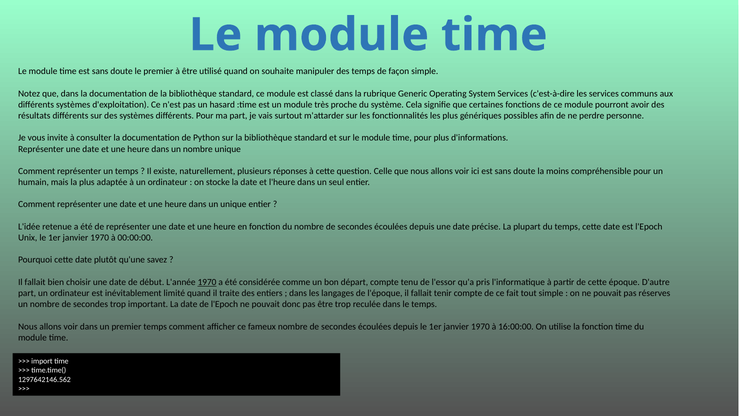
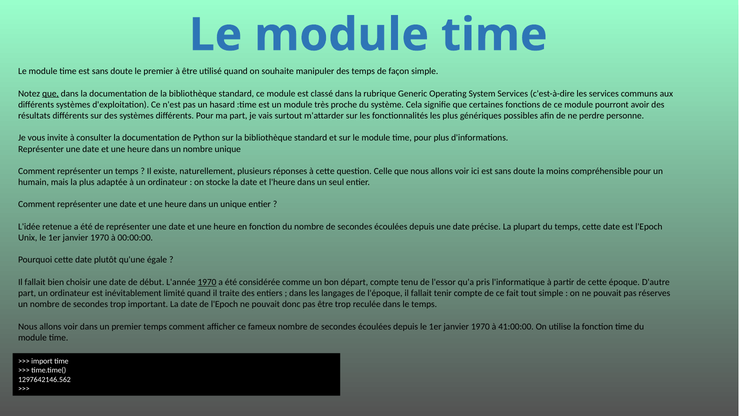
que underline: none -> present (50, 94)
savez: savez -> égale (157, 260)
16:00:00: 16:00:00 -> 41:00:00 (516, 327)
